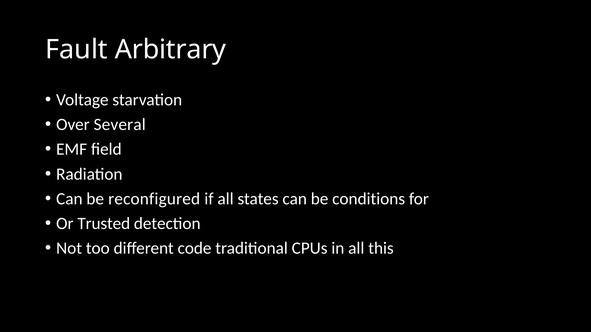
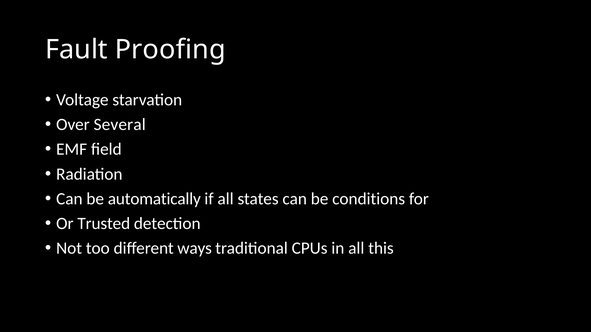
Arbitrary: Arbitrary -> Proofing (170, 50)
reconfigured: reconfigured -> automatically (154, 199)
code: code -> ways (195, 249)
